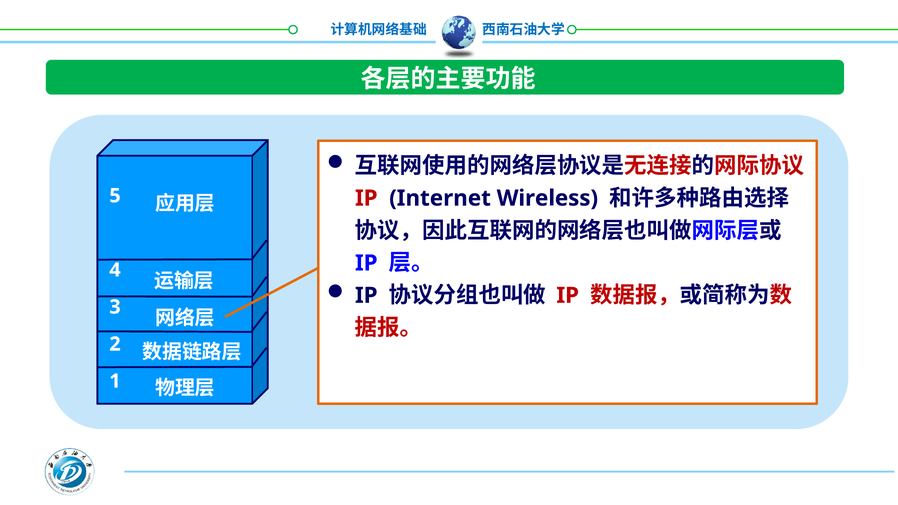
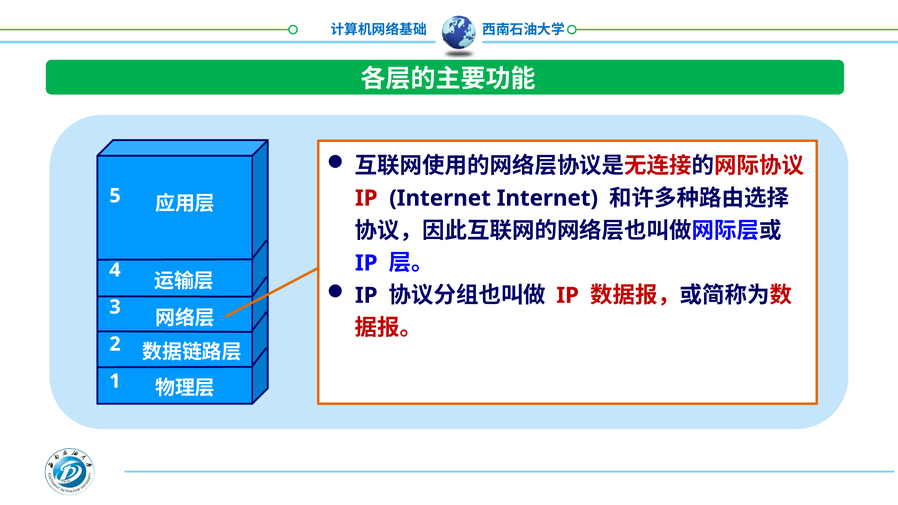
Internet Wireless: Wireless -> Internet (547, 198)
